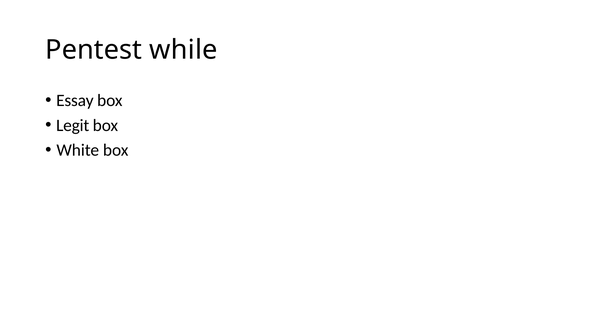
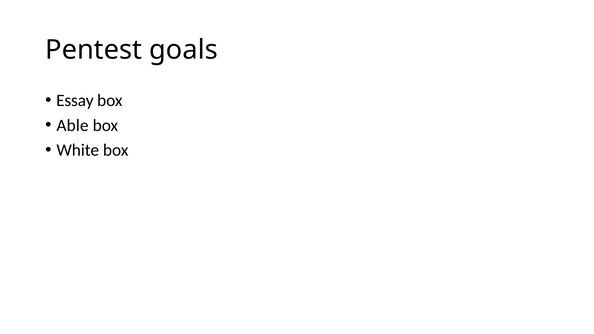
while: while -> goals (183, 50)
Legit: Legit -> Able (73, 125)
